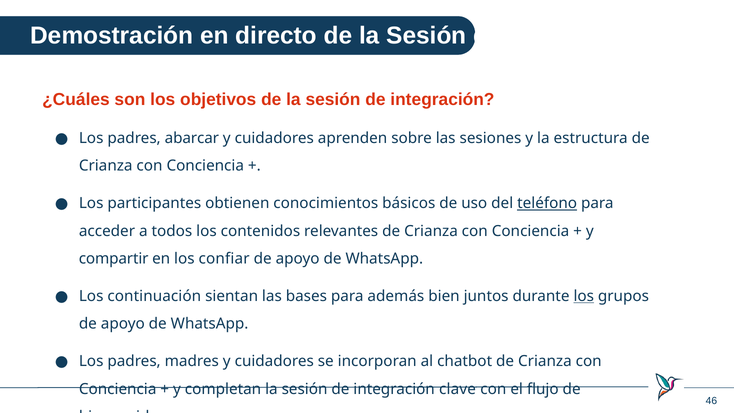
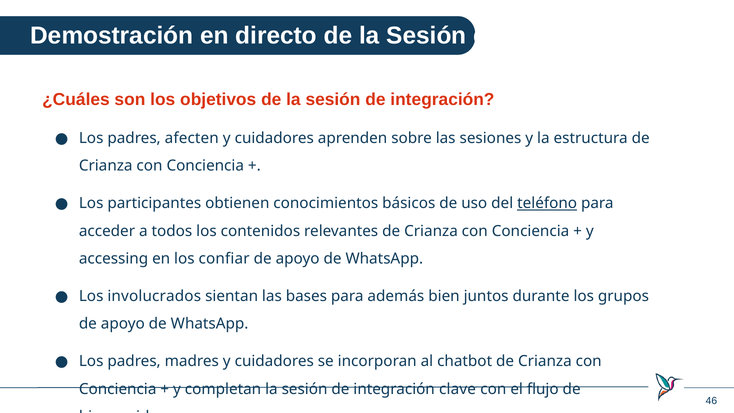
abarcar: abarcar -> afecten (192, 138)
compartir: compartir -> accessing (114, 258)
continuación: continuación -> involucrados (154, 296)
los underline: present -> none (584, 296)
